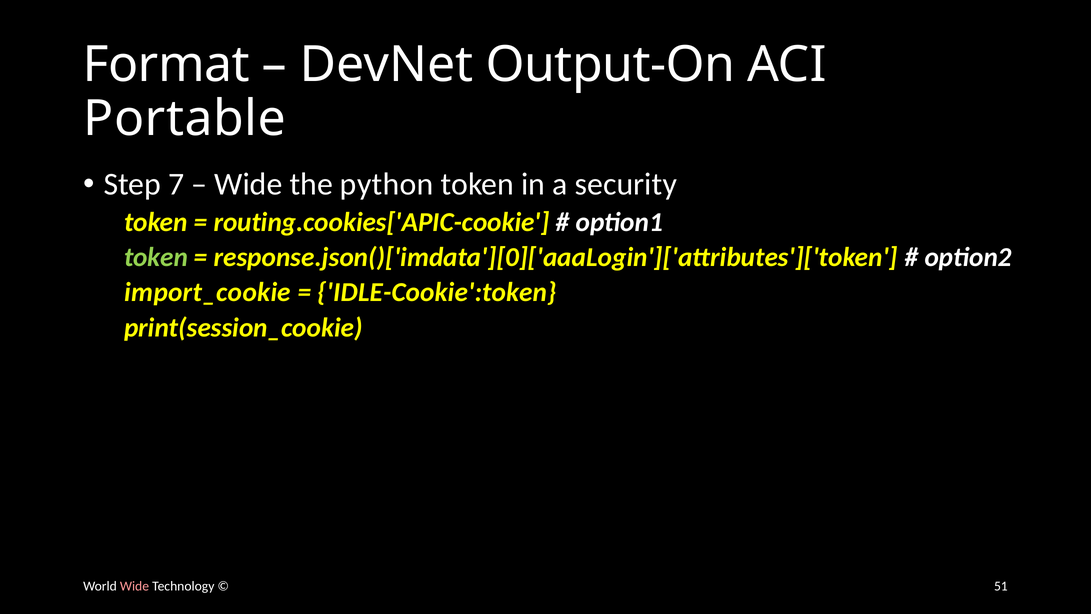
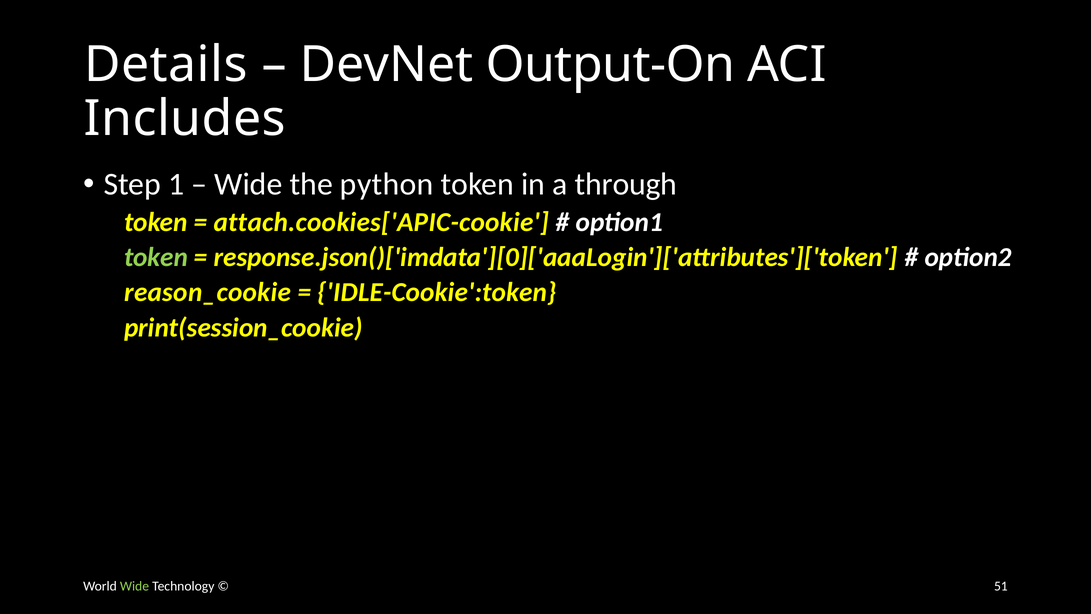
Format: Format -> Details (166, 65)
Portable: Portable -> Includes (185, 119)
7: 7 -> 1 (176, 184)
security: security -> through (626, 184)
routing.cookies['APIC-cookie: routing.cookies['APIC-cookie -> attach.cookies['APIC-cookie (381, 222)
import_cookie: import_cookie -> reason_cookie (208, 292)
Wide colour: pink -> light green (134, 586)
